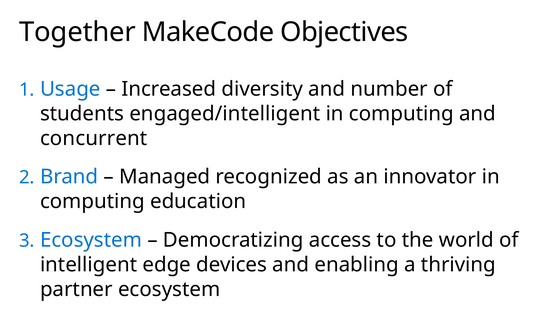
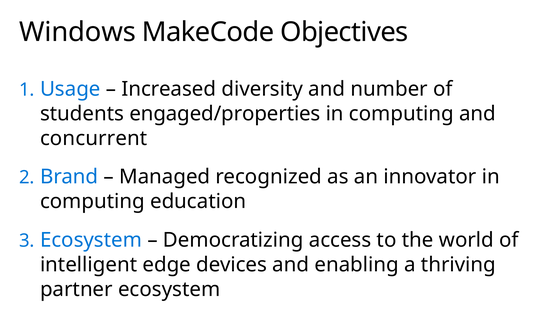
Together: Together -> Windows (77, 32)
engaged/intelligent: engaged/intelligent -> engaged/properties (225, 114)
